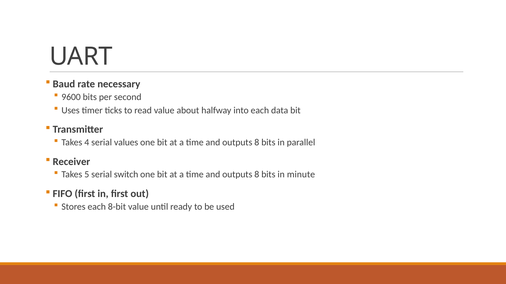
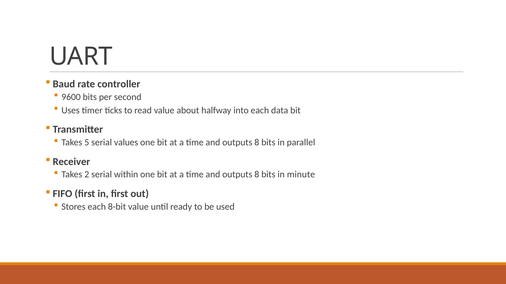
necessary: necessary -> controller (119, 84)
4: 4 -> 5 (87, 143)
5: 5 -> 2 (87, 175)
switch: switch -> within (126, 175)
